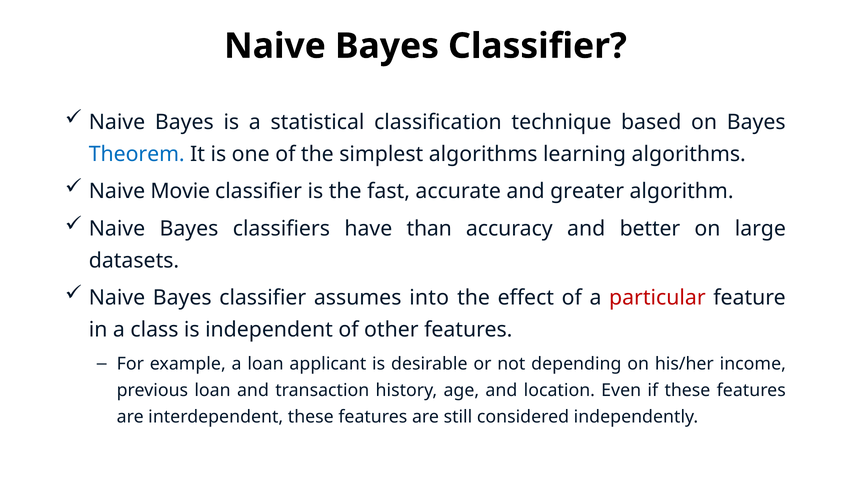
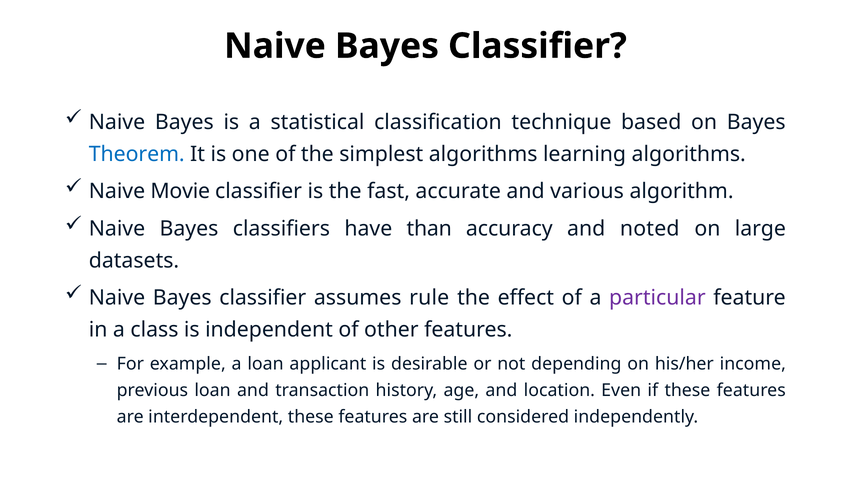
greater: greater -> various (587, 191)
better: better -> noted (650, 229)
into: into -> rule (429, 298)
particular colour: red -> purple (657, 298)
